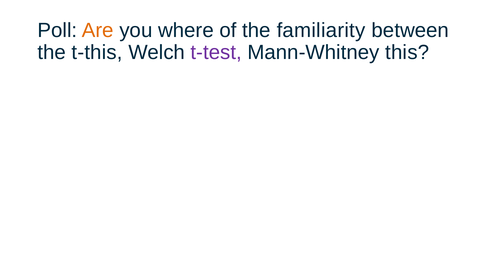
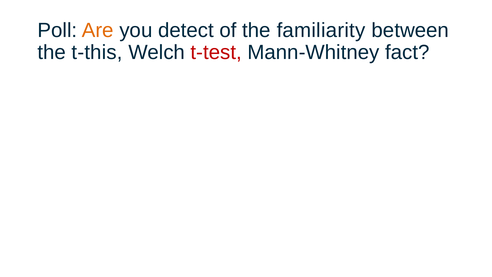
where: where -> detect (186, 30)
t-test colour: purple -> red (216, 52)
this: this -> fact (407, 52)
